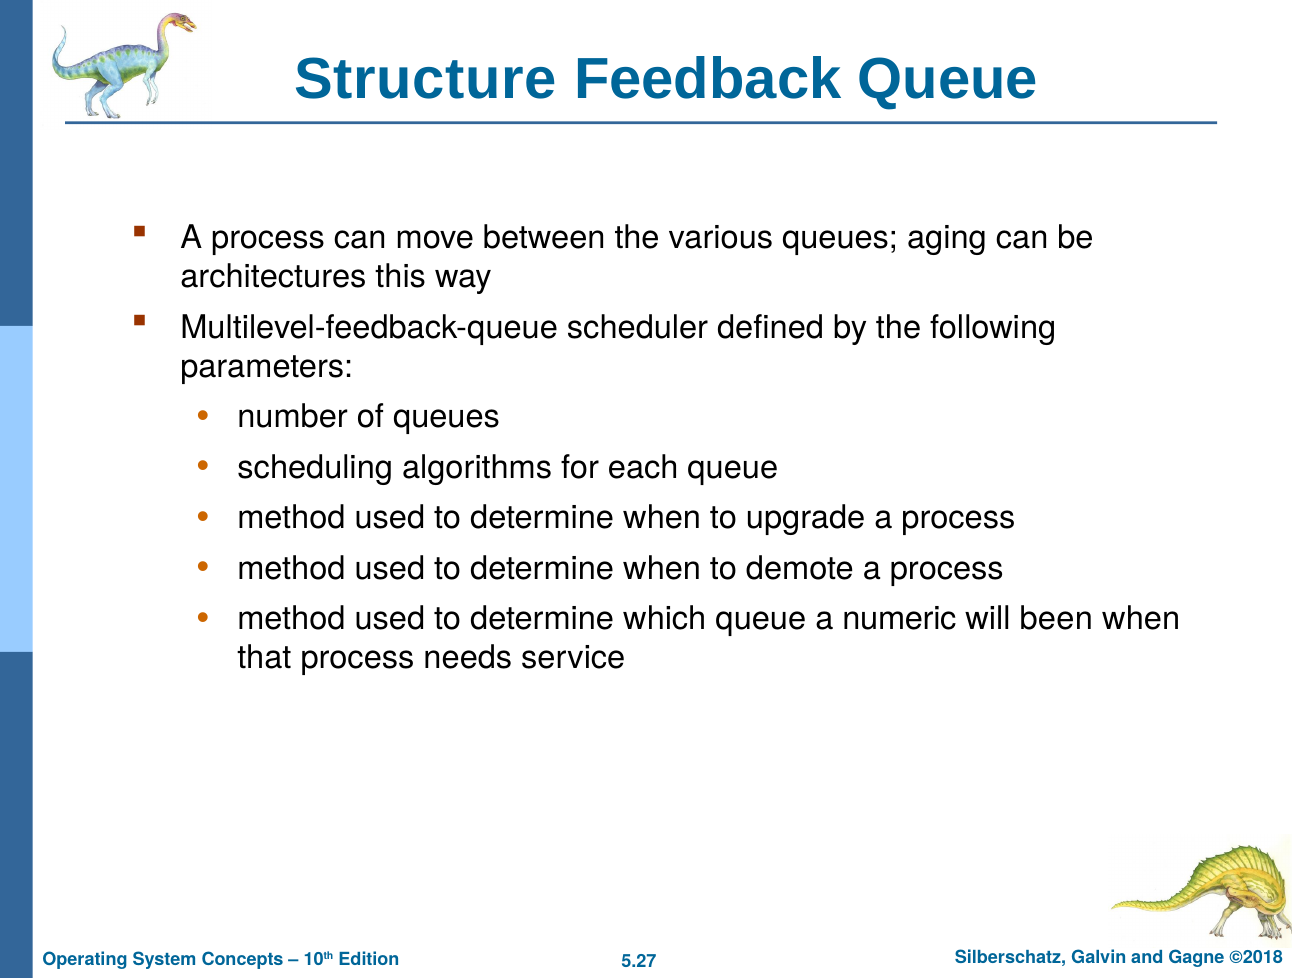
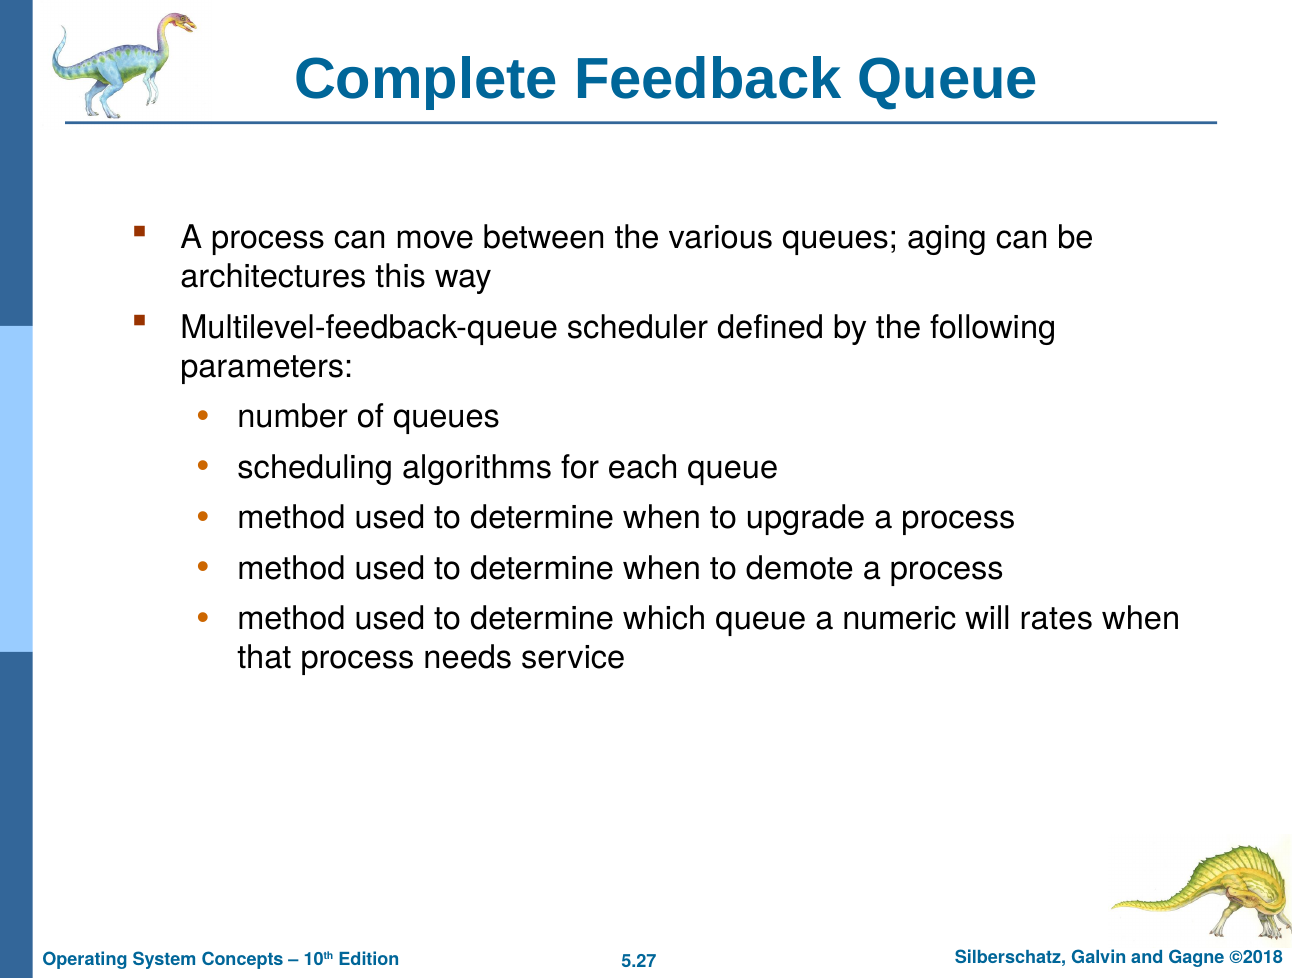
Structure: Structure -> Complete (426, 79)
been: been -> rates (1056, 619)
